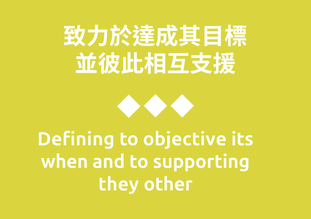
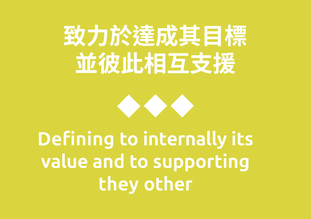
objective: objective -> internally (185, 139)
when: when -> value (65, 162)
